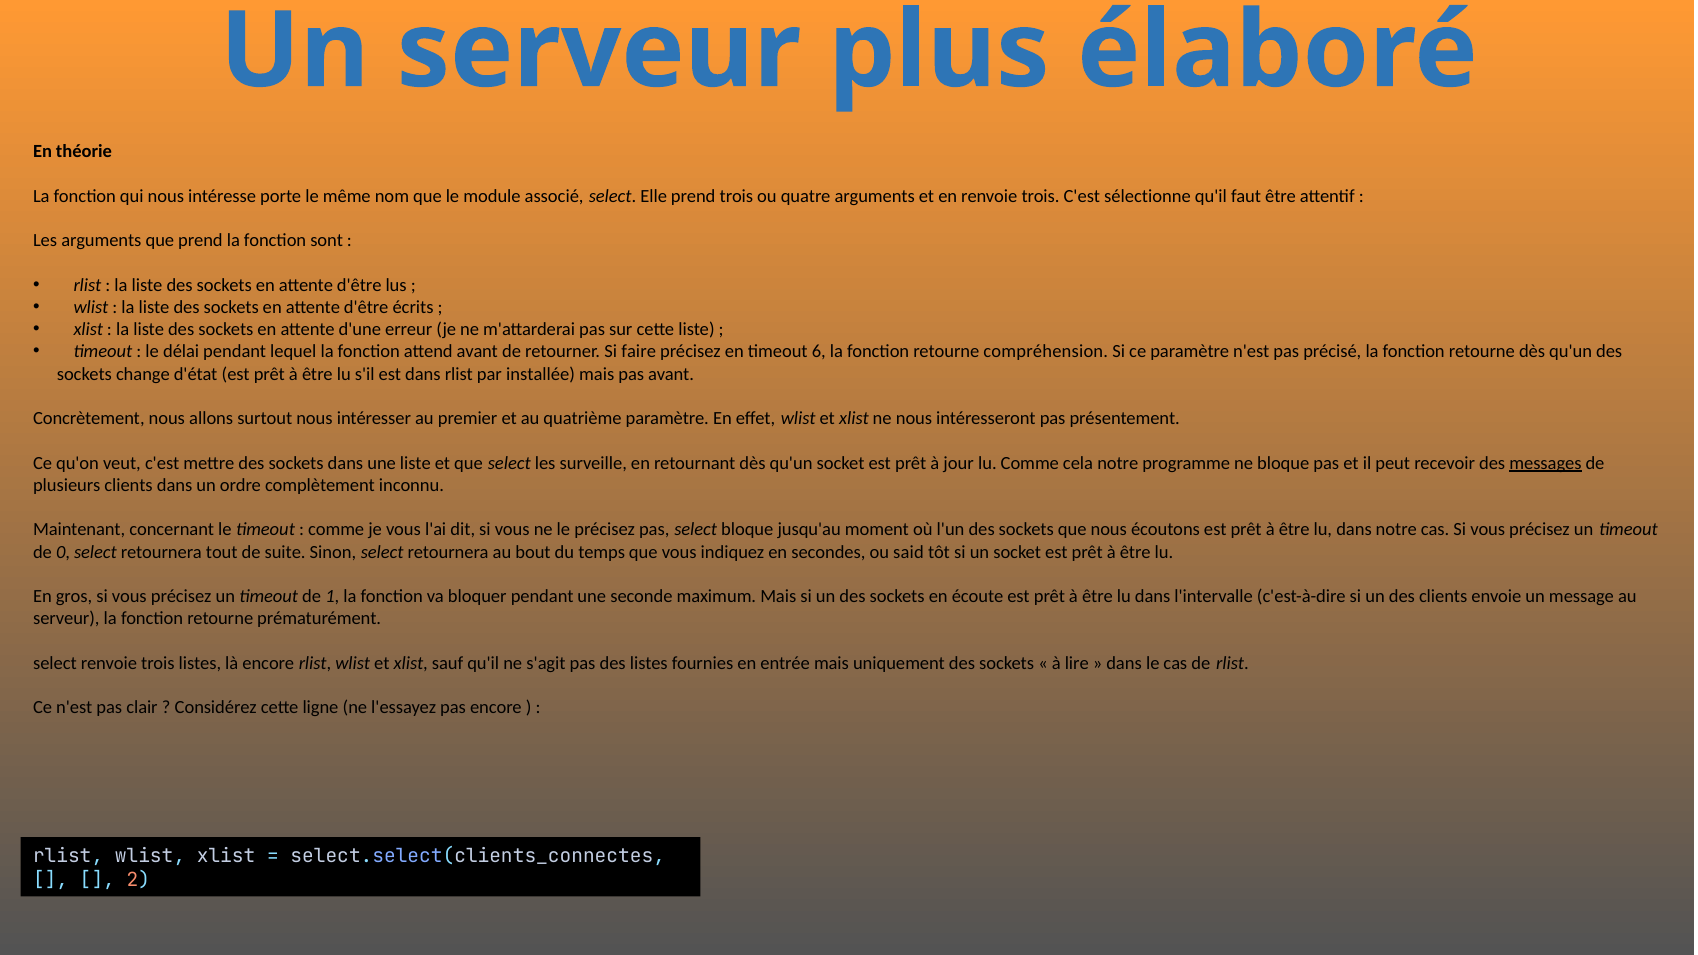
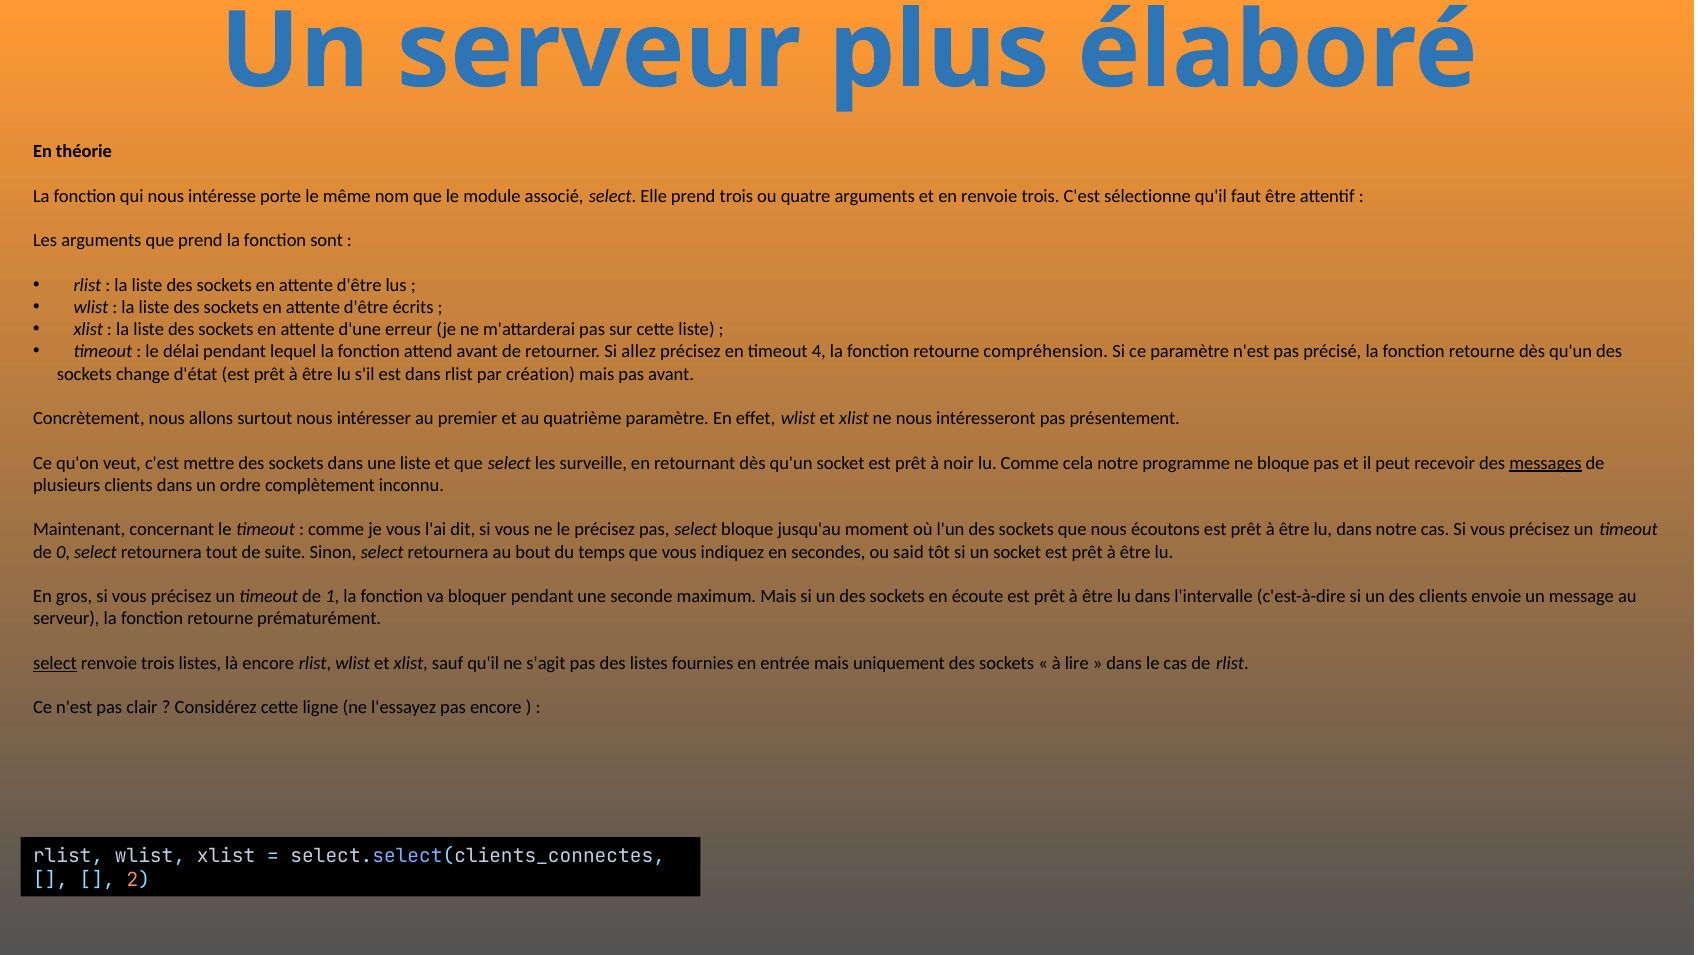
faire: faire -> allez (639, 352)
6: 6 -> 4 (819, 352)
installée: installée -> création (540, 374)
jour: jour -> noir (959, 463)
select underline: none -> present (55, 663)
